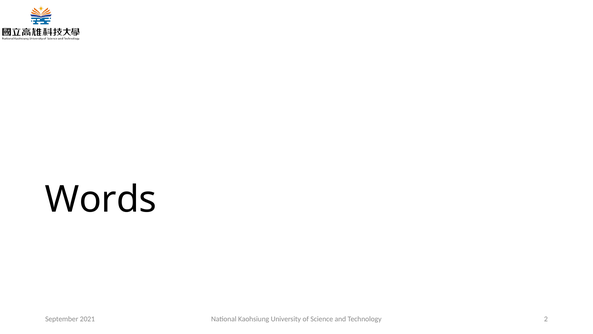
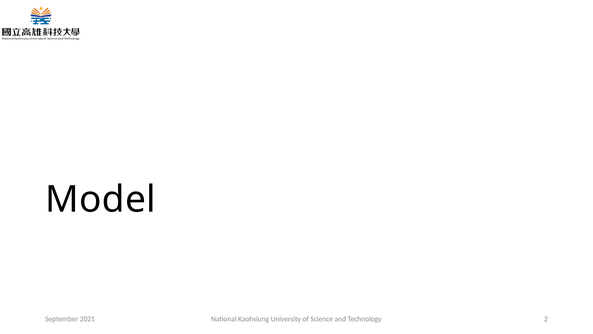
Words: Words -> Model (100, 199)
